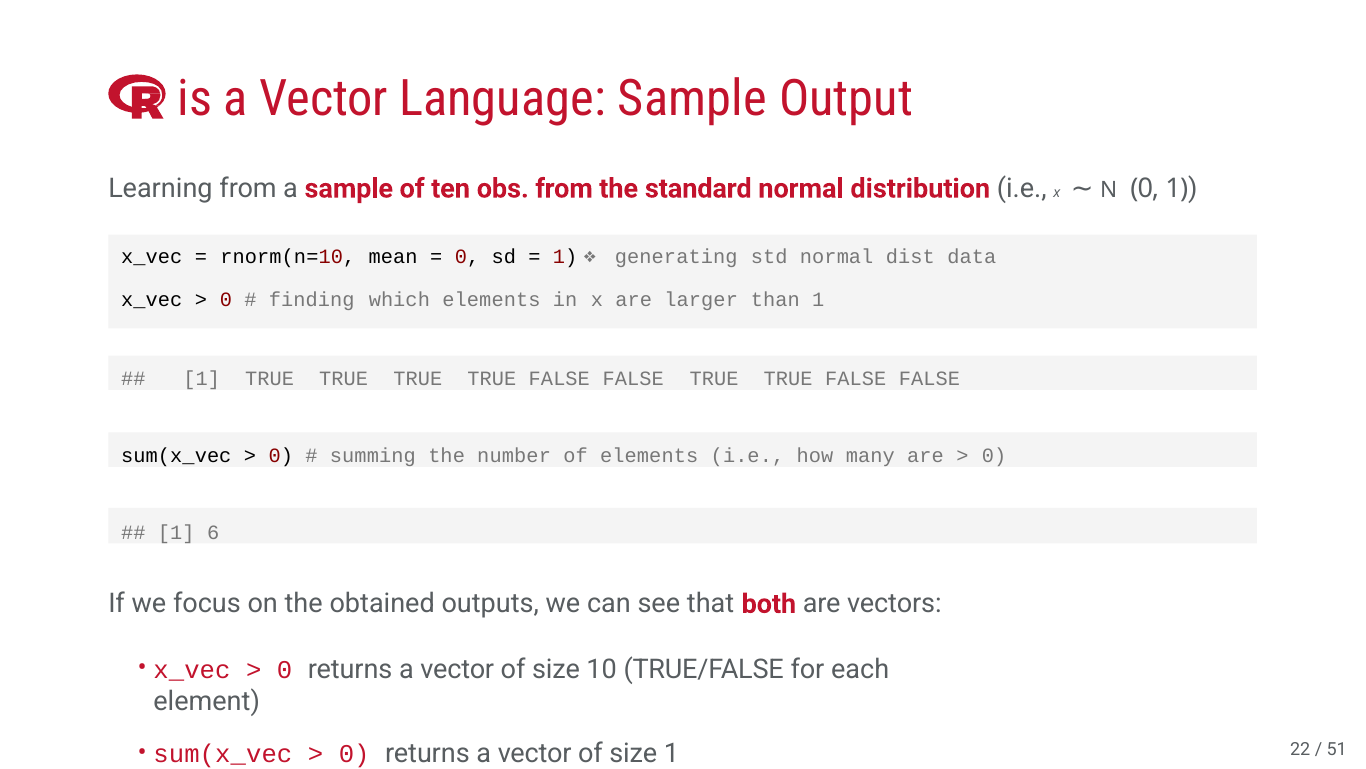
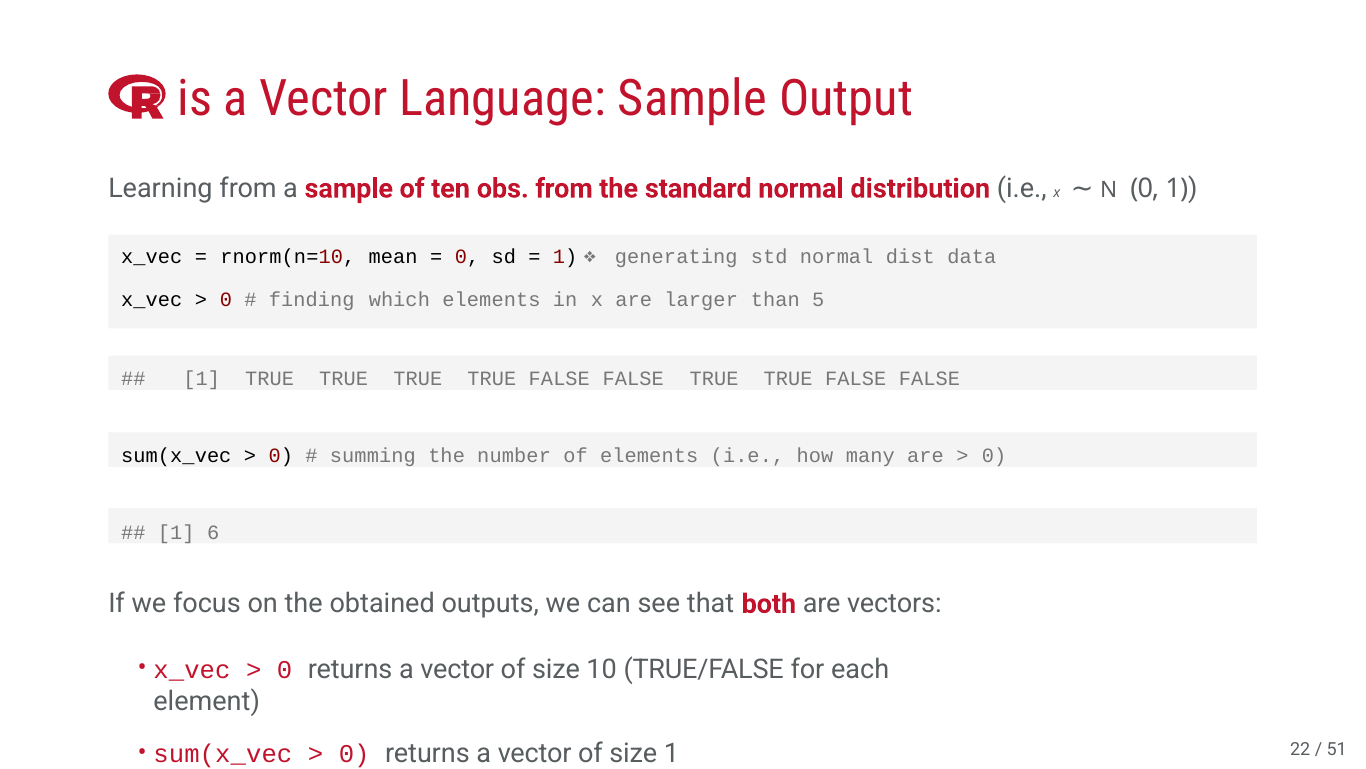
than 1: 1 -> 5 (818, 300)
